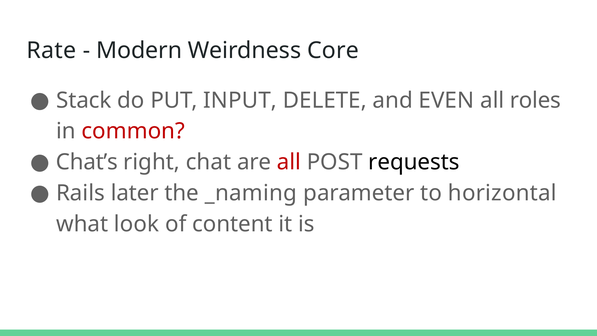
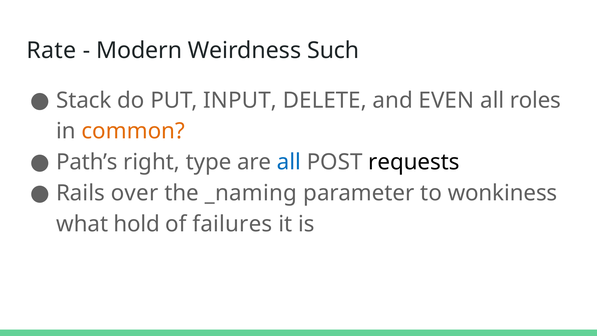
Core: Core -> Such (333, 51)
common colour: red -> orange (133, 131)
Chat’s: Chat’s -> Path’s (87, 162)
chat: chat -> type (209, 162)
all colour: red -> blue (289, 162)
later: later -> over (135, 193)
horizontal: horizontal -> wonkiness (503, 193)
look: look -> hold (137, 224)
content: content -> failures (232, 224)
